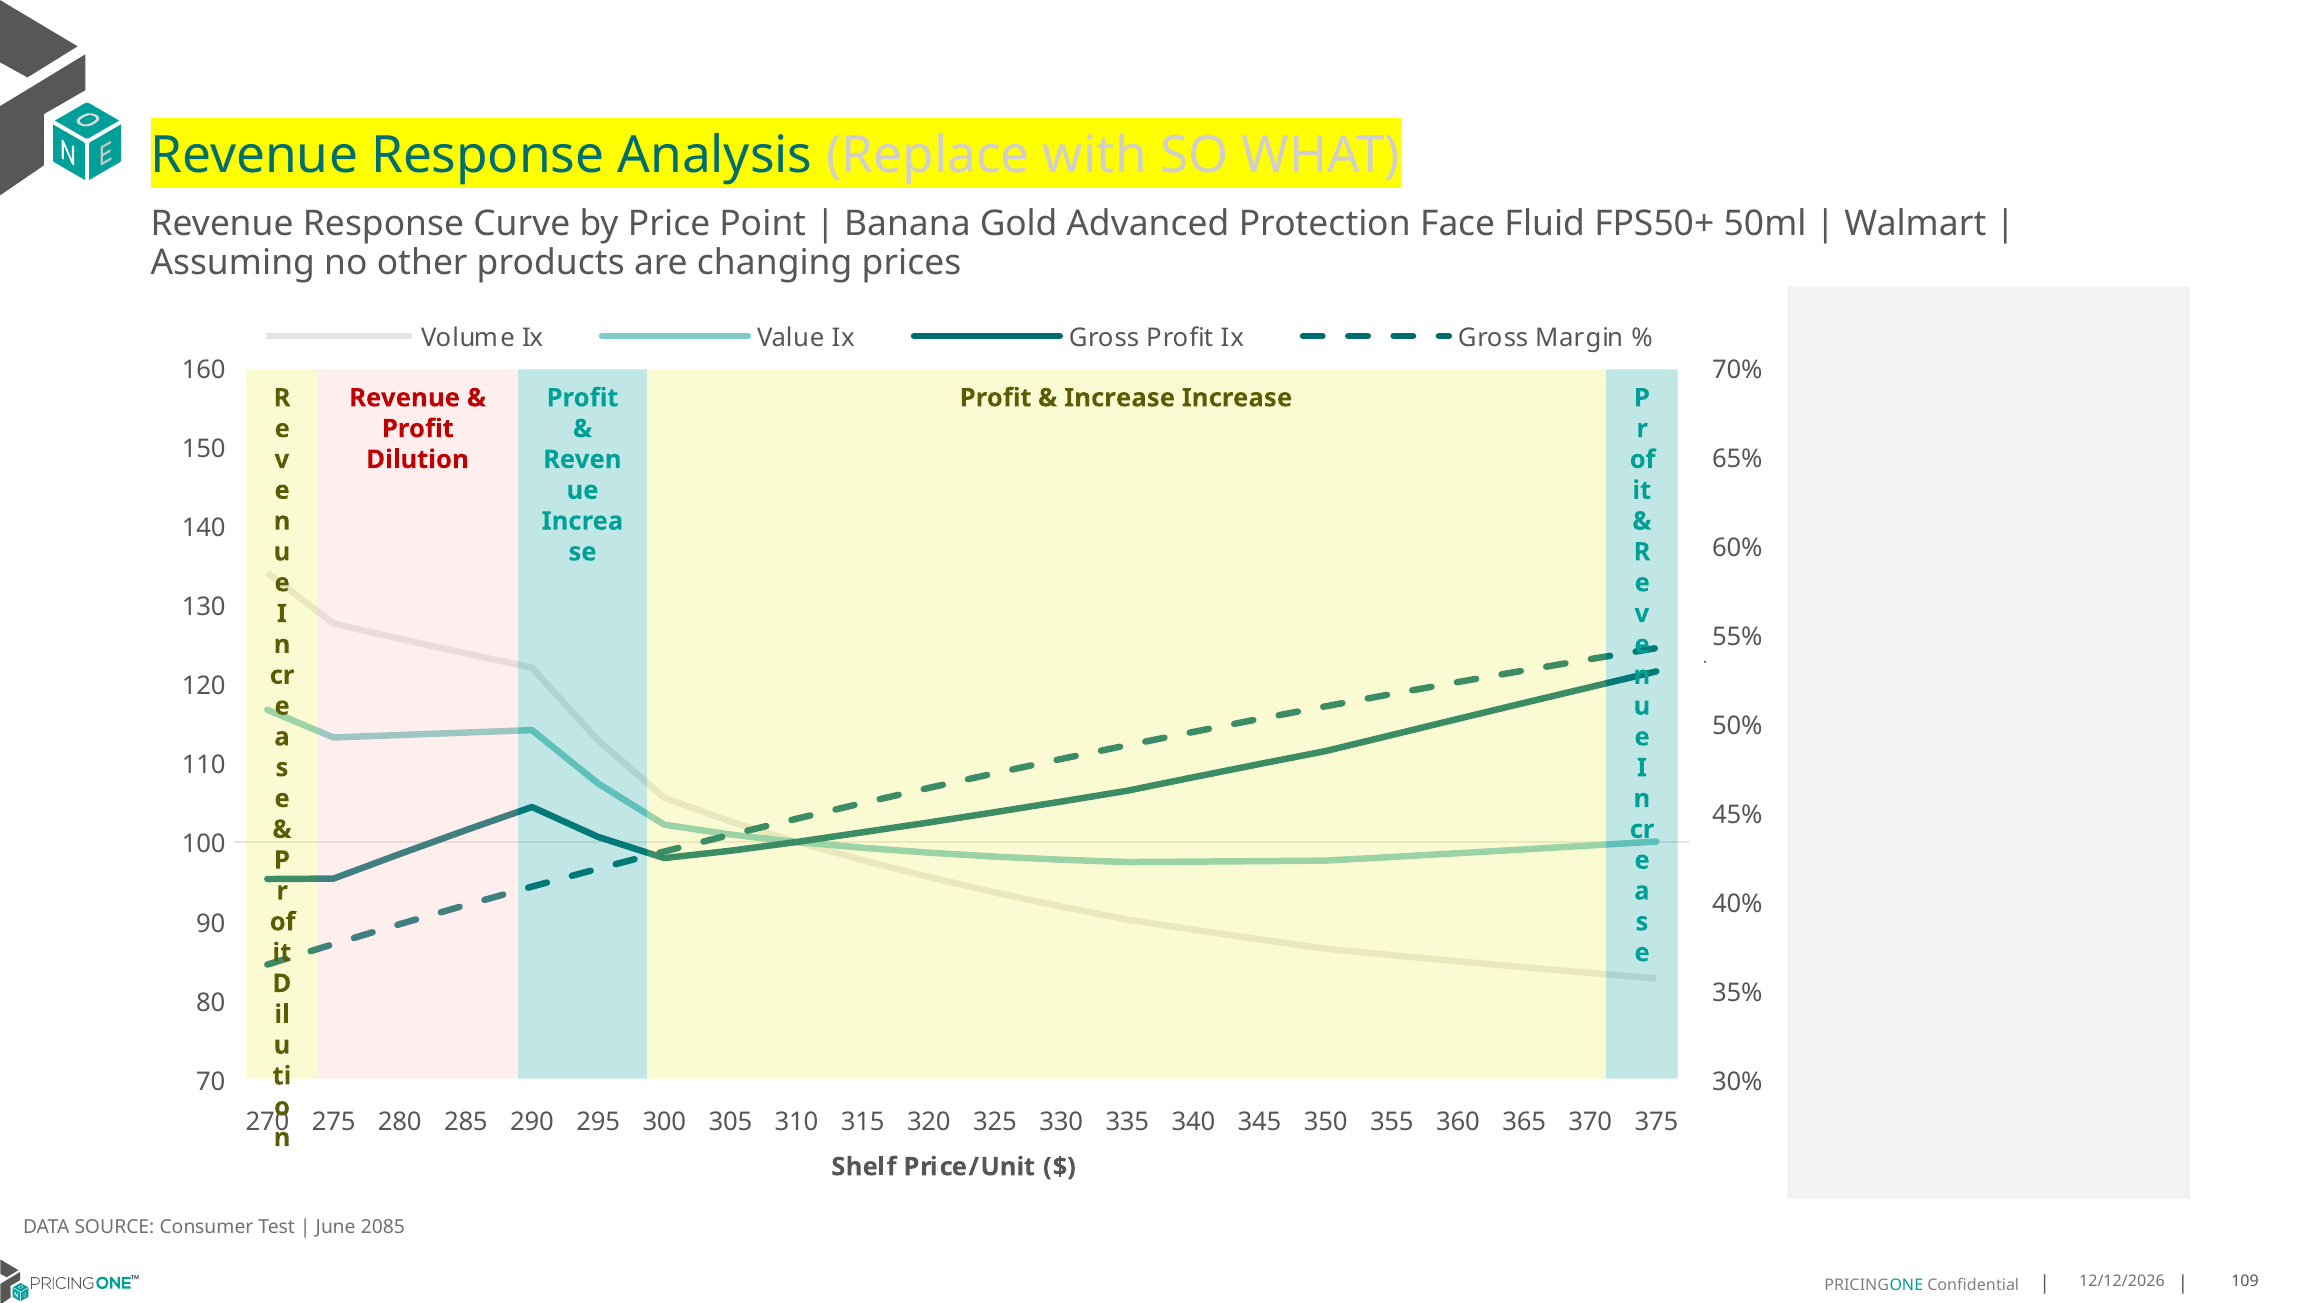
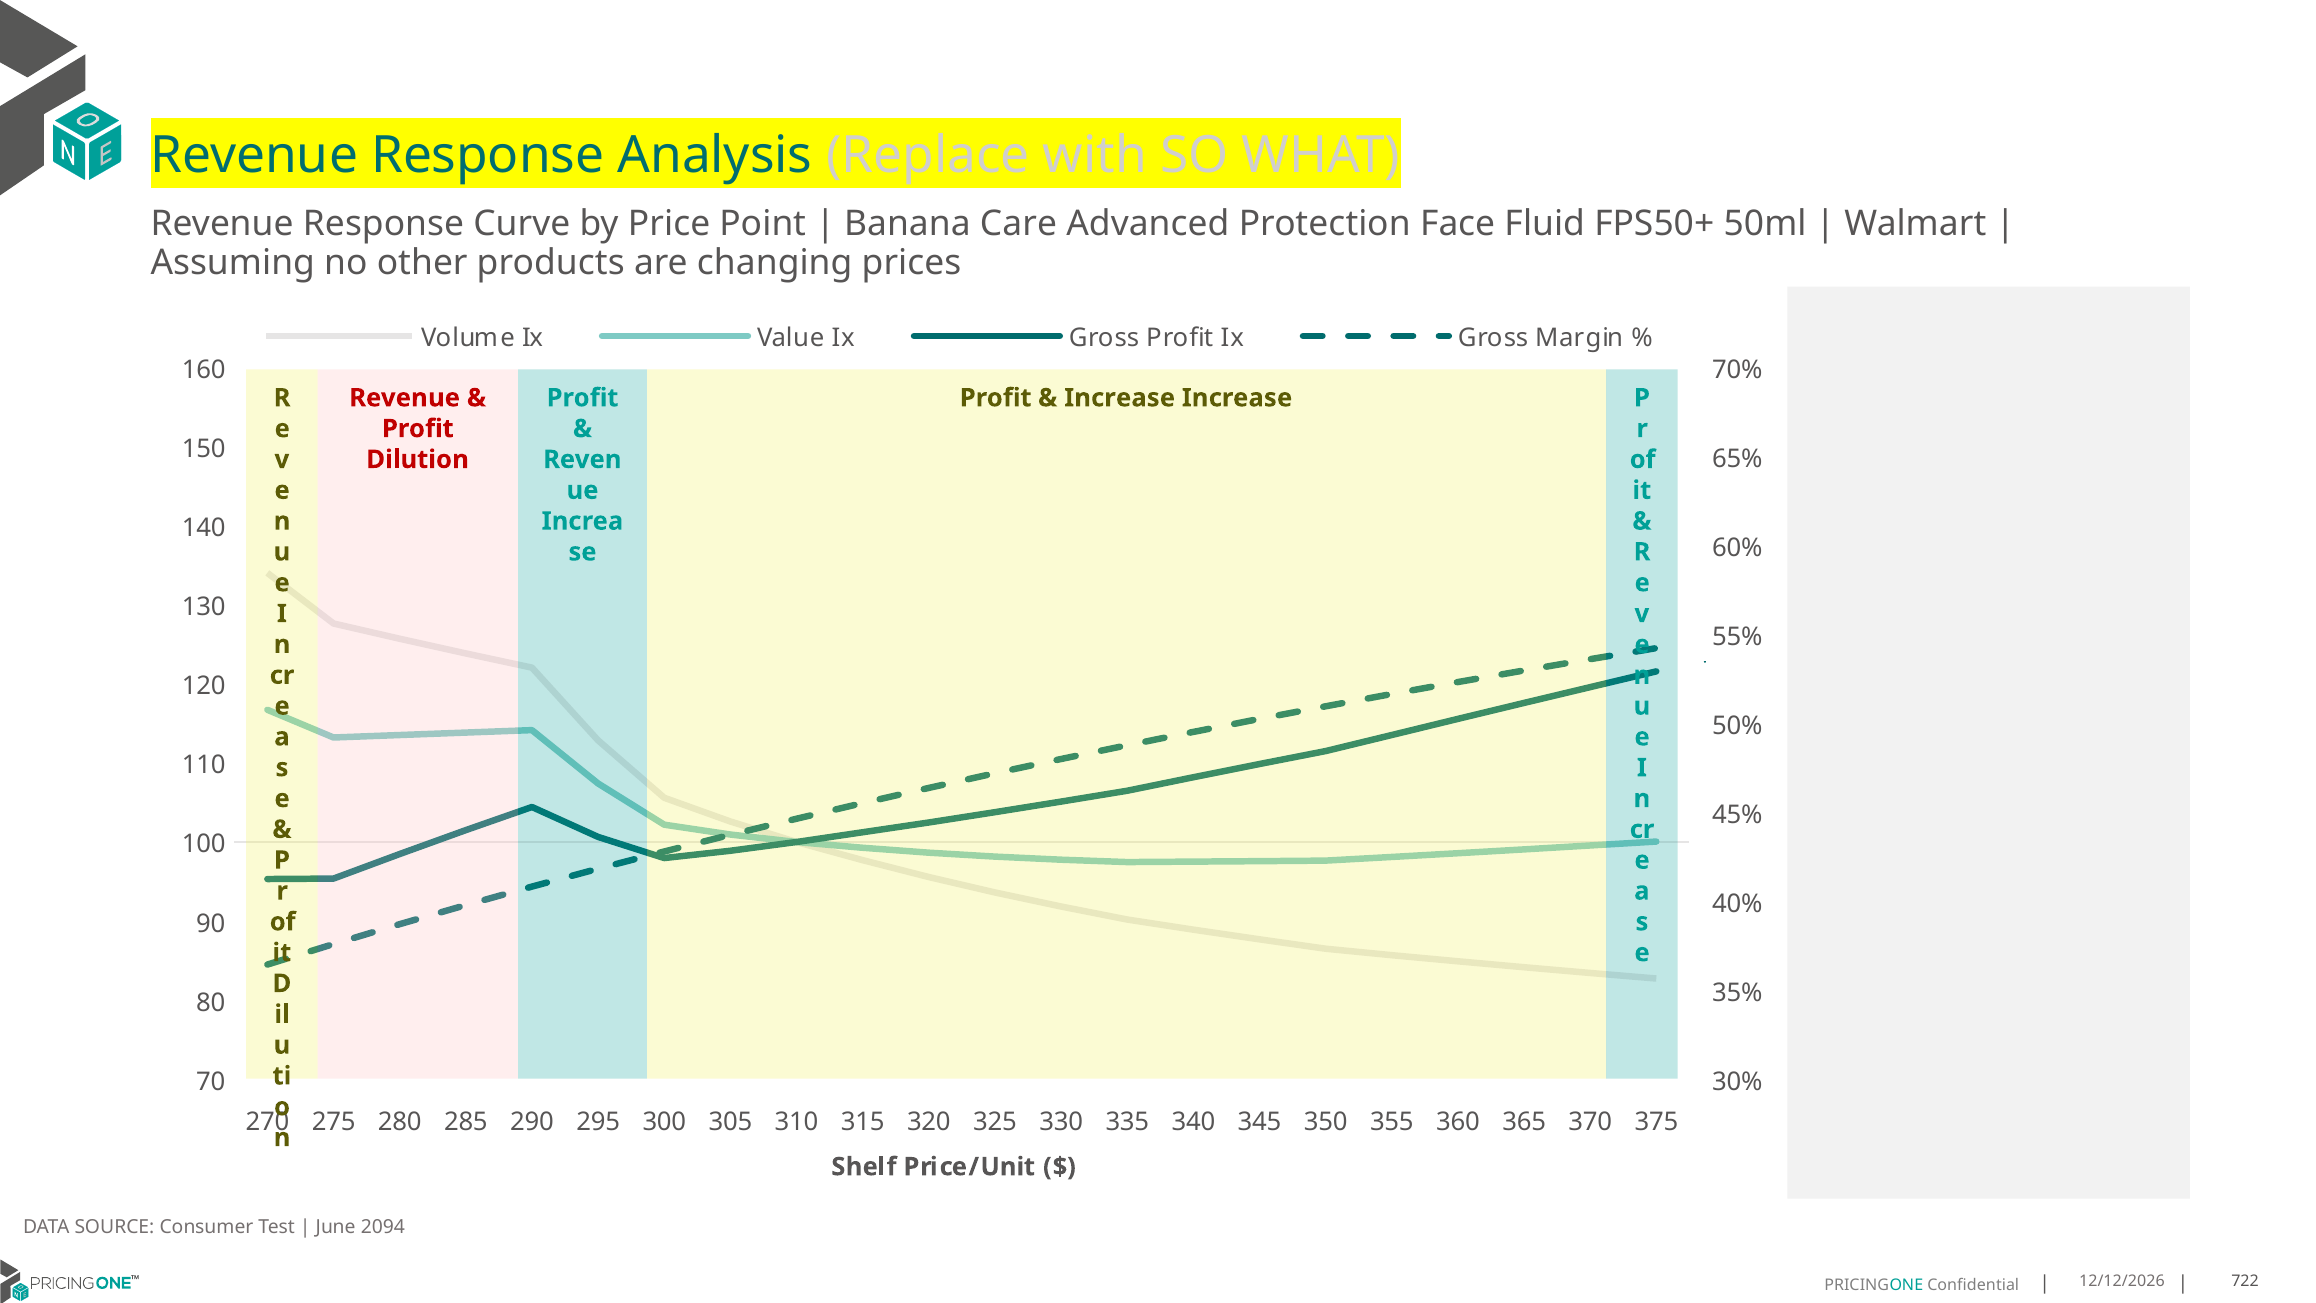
Gold: Gold -> Care (1018, 224)
2085: 2085 -> 2094 (383, 1227)
109: 109 -> 722 (2245, 1281)
